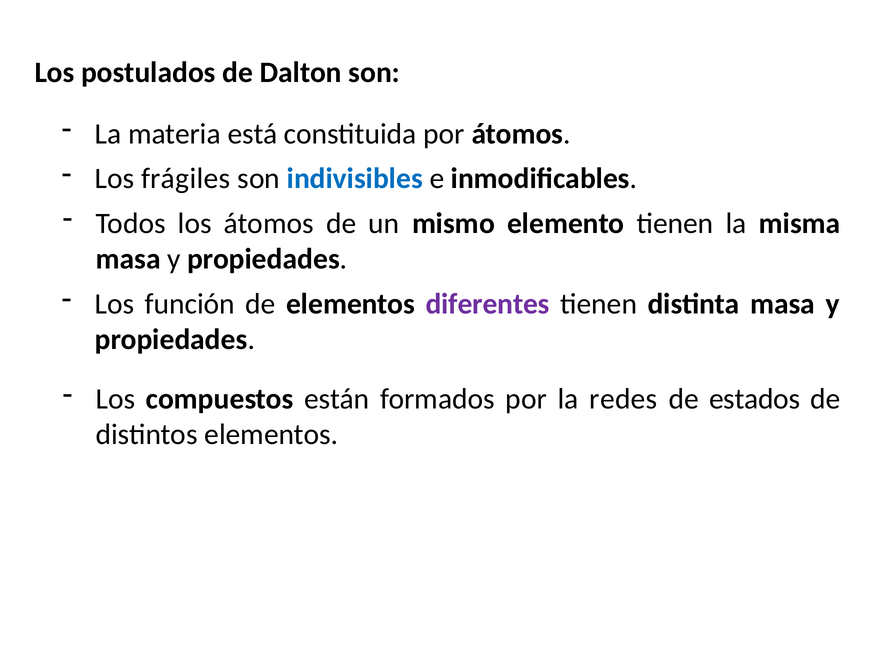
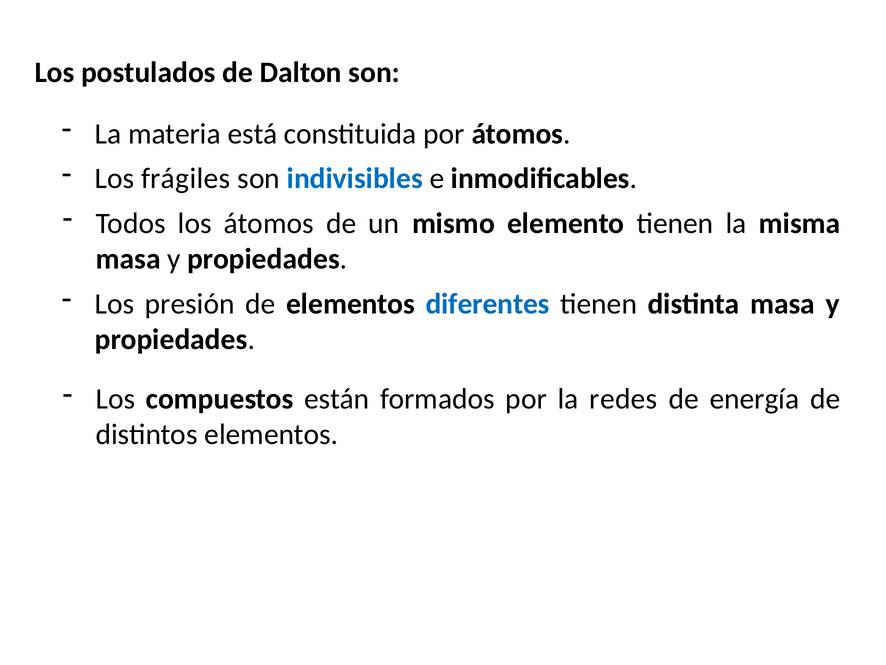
función: función -> presión (190, 304)
diferentes colour: purple -> blue (488, 304)
estados: estados -> energía (754, 399)
